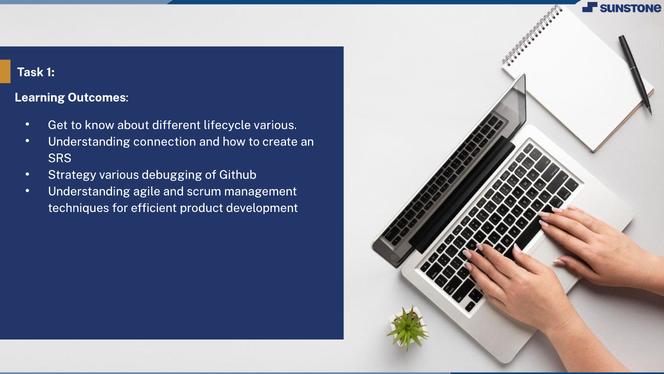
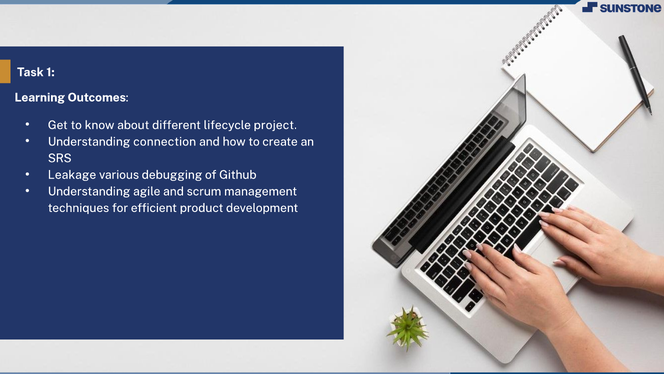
lifecycle various: various -> project (275, 125)
Strategy: Strategy -> Leakage (72, 175)
